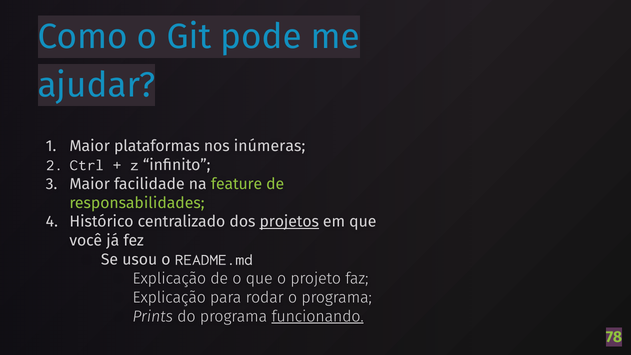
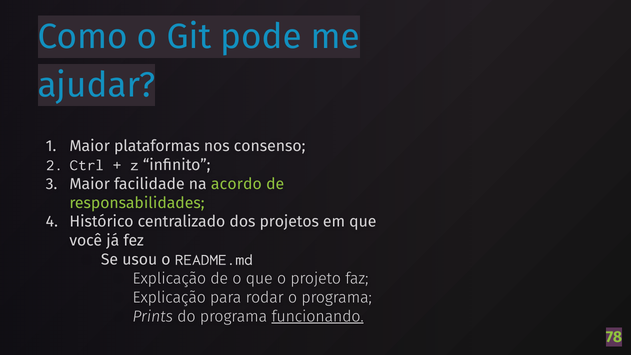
inúmeras: inúmeras -> consenso (270, 146)
feature: feature -> acordo (236, 184)
projetos underline: present -> none (289, 222)
